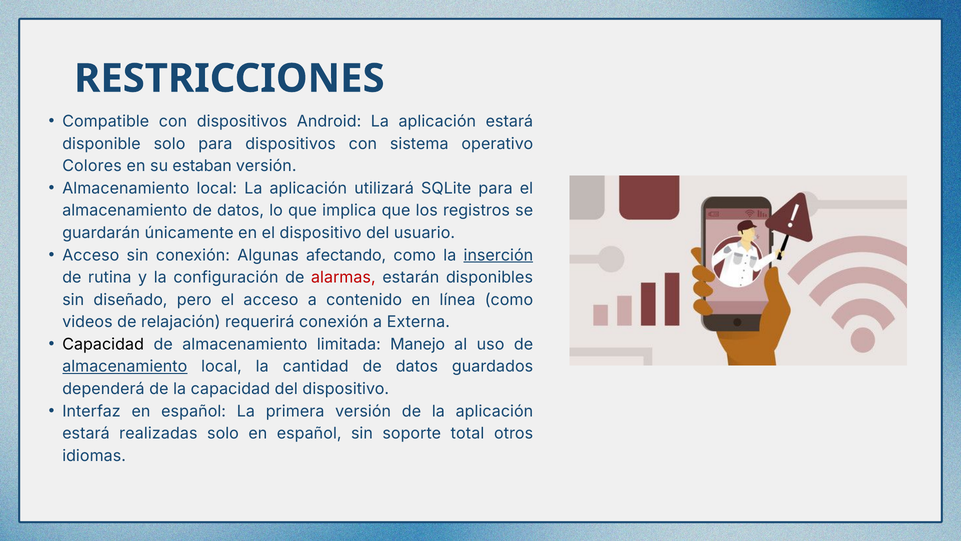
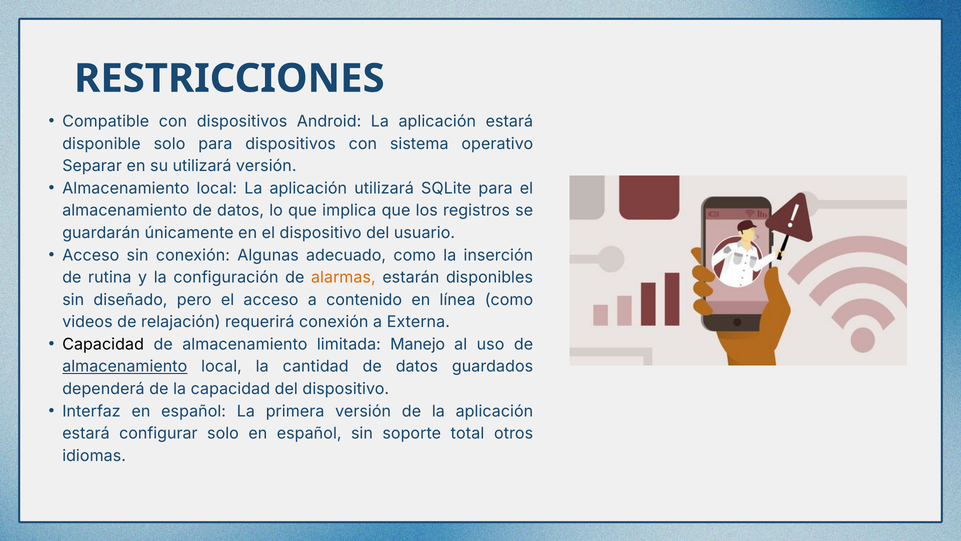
Colores: Colores -> Separar (92, 166)
su estaban: estaban -> utilizará (202, 166)
afectando: afectando -> adecuado (346, 255)
inserción underline: present -> none (498, 255)
alarmas colour: red -> orange (343, 277)
realizadas: realizadas -> configurar (158, 433)
